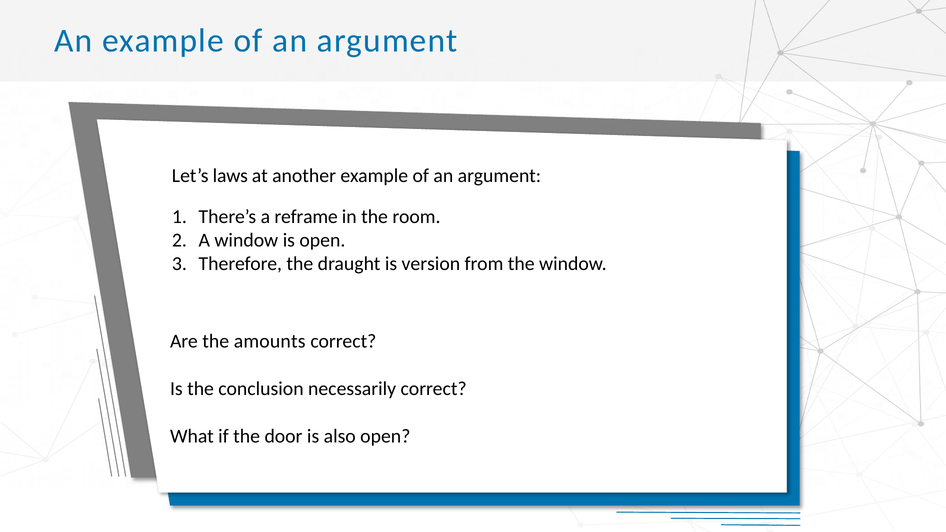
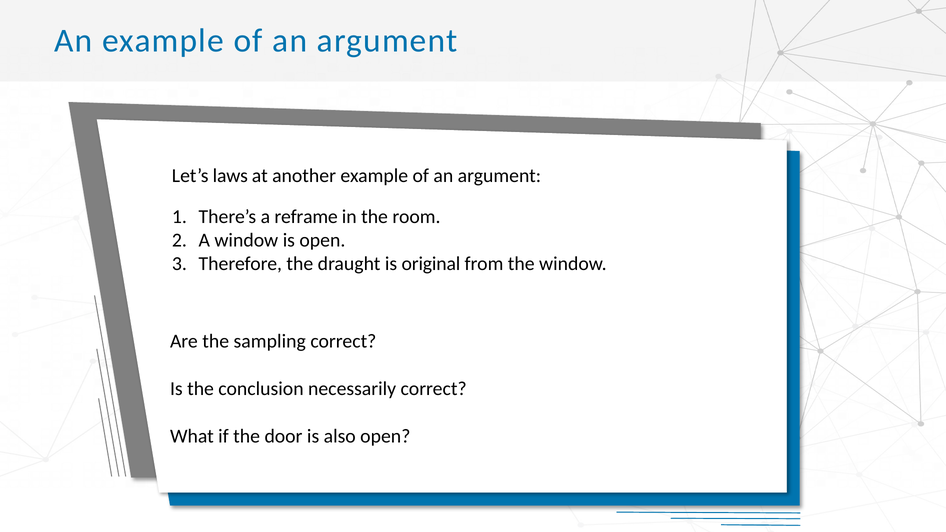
version: version -> original (431, 264)
amounts: amounts -> sampling (270, 342)
